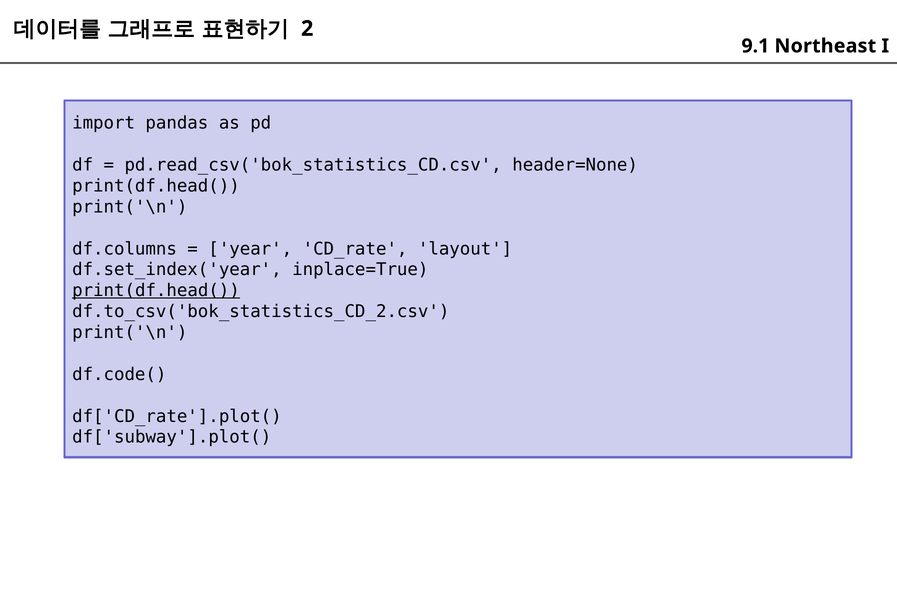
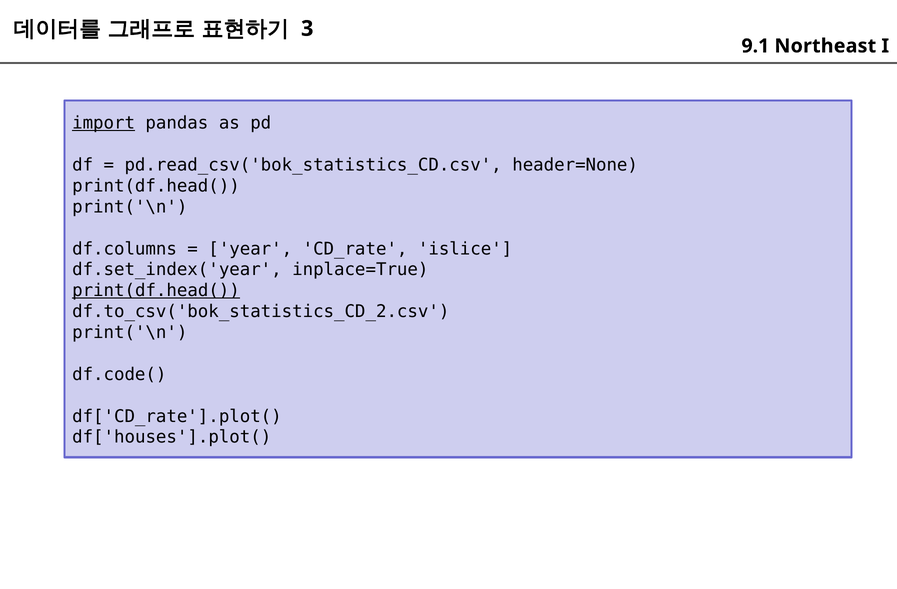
2: 2 -> 3 (307, 29)
import underline: none -> present (104, 123)
layout: layout -> islice (465, 249)
df['subway'].plot(: df['subway'].plot( -> df['houses'].plot( (172, 437)
